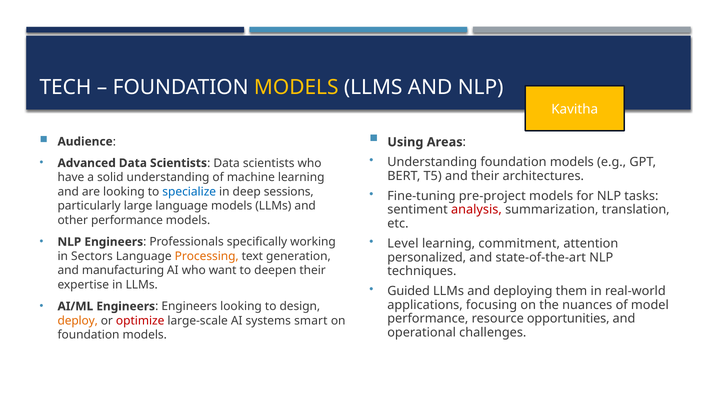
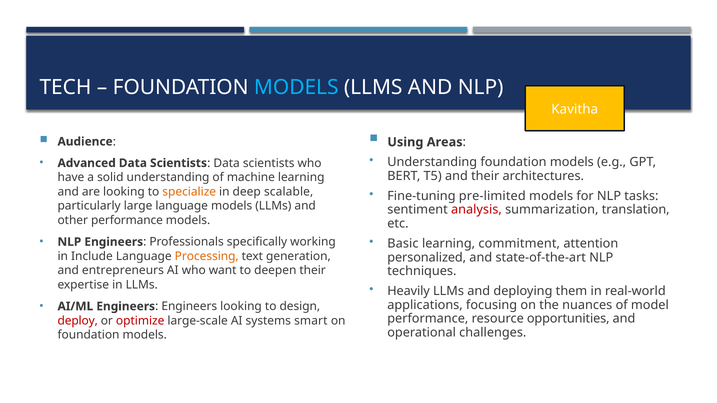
MODELS colour: yellow -> light blue (296, 87)
specialize colour: blue -> orange (189, 192)
sessions: sessions -> scalable (289, 192)
pre-project: pre-project -> pre-limited (492, 196)
Level: Level -> Basic (403, 244)
Sectors: Sectors -> Include (92, 256)
manufacturing: manufacturing -> entrepreneurs (123, 271)
Guided: Guided -> Heavily (409, 291)
deploy colour: orange -> red (78, 321)
